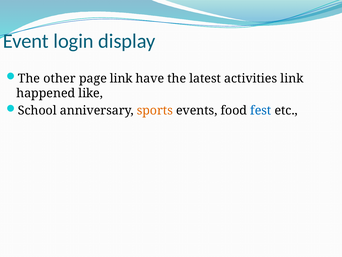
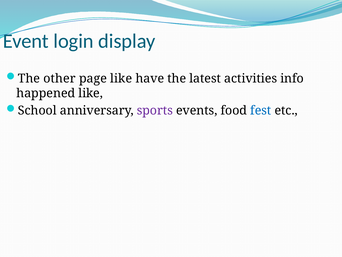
page link: link -> like (121, 78)
activities link: link -> info (292, 78)
sports colour: orange -> purple (155, 110)
